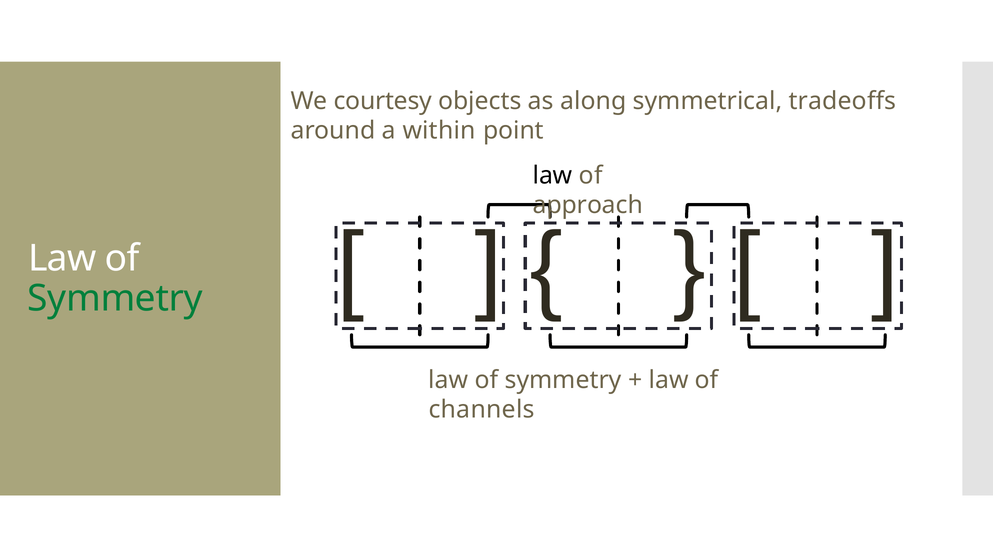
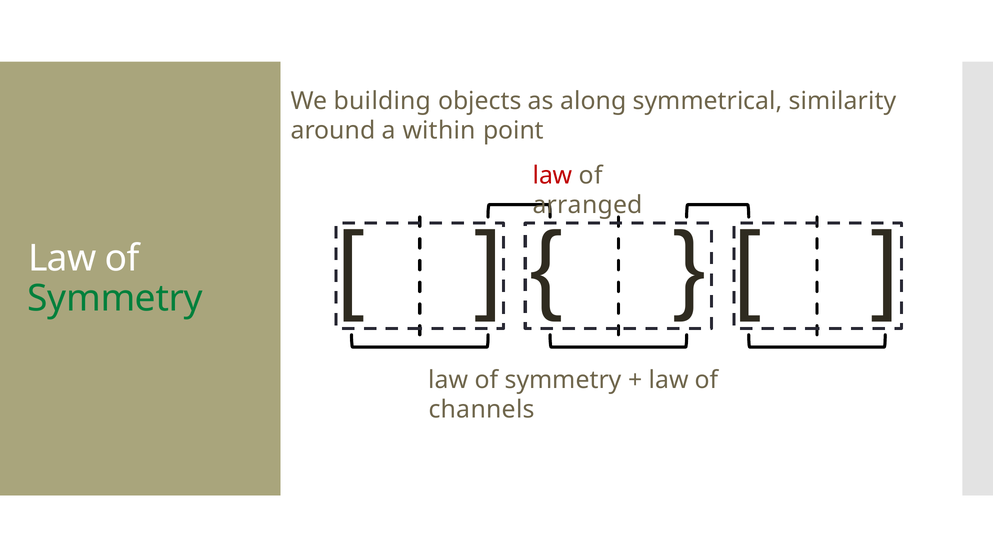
courtesy: courtesy -> building (383, 101)
tradeoffs: tradeoffs -> similarity (843, 101)
law colour: black -> red (553, 175)
approach: approach -> arranged (588, 205)
